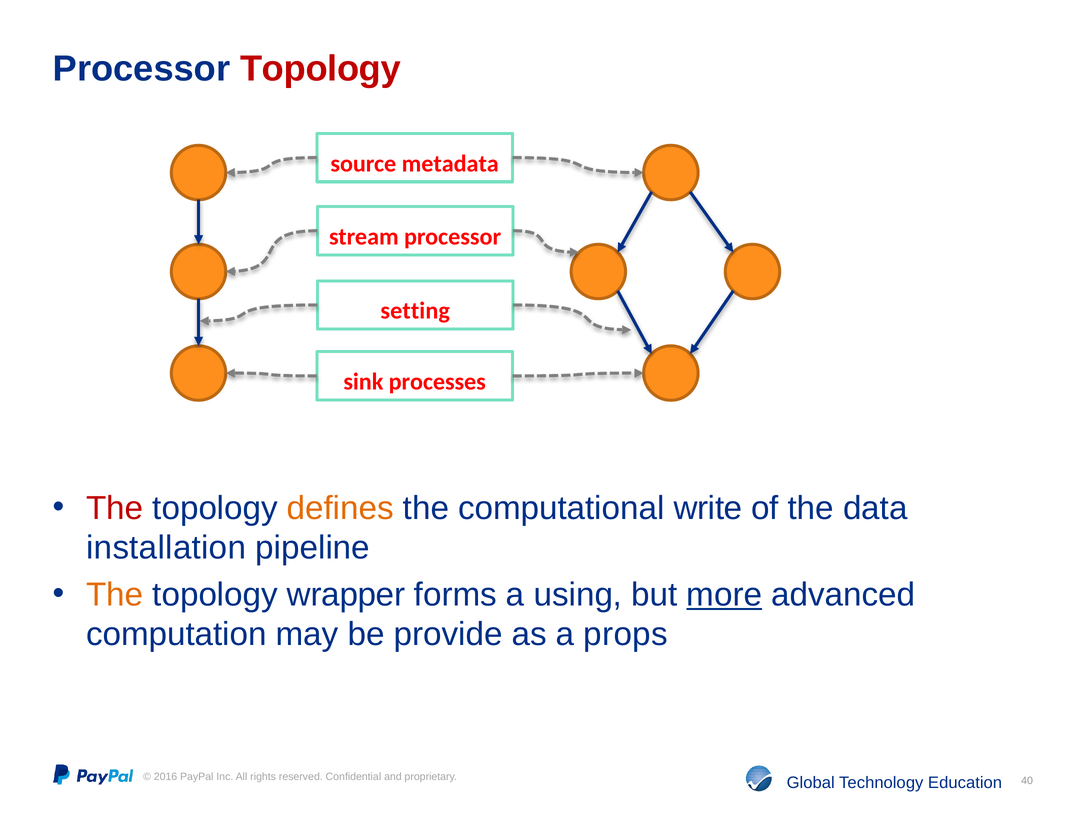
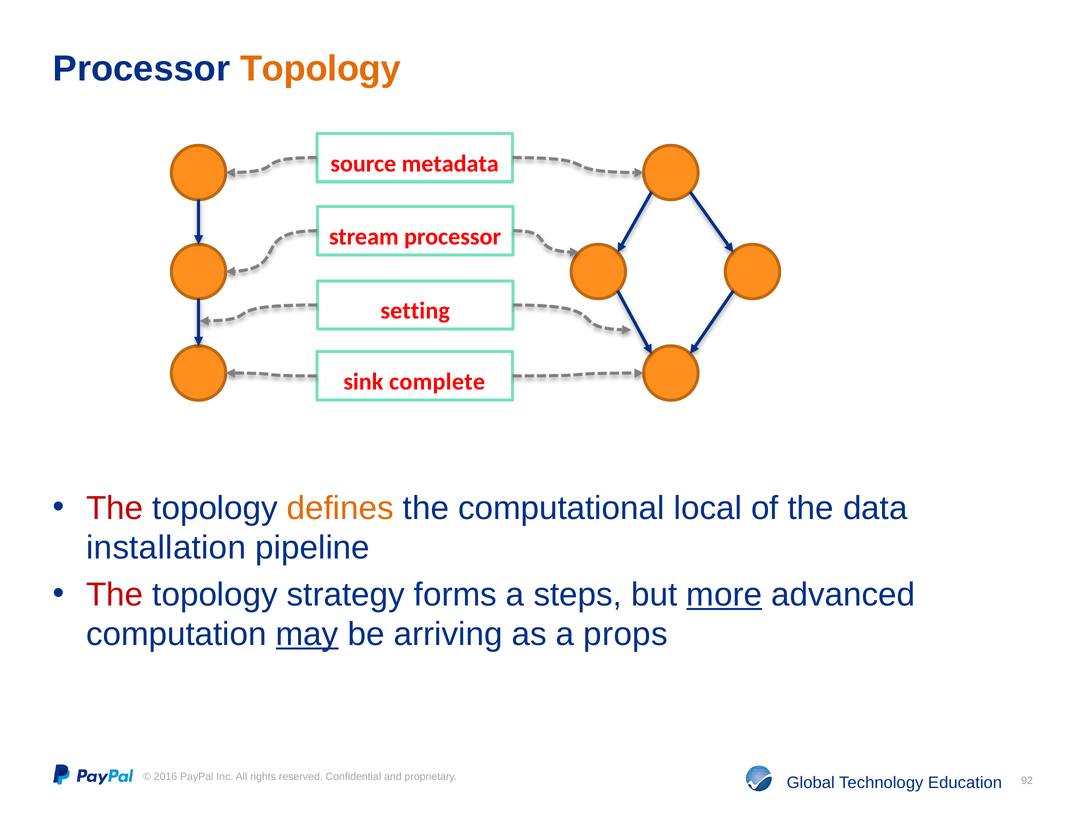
Topology colour: red -> orange (321, 69)
processes: processes -> complete (437, 382)
write: write -> local (708, 508)
The colour: orange -> red (115, 595)
wrapper: wrapper -> strategy (346, 595)
using: using -> steps (578, 595)
may underline: none -> present (307, 634)
provide: provide -> arriving (448, 634)
40: 40 -> 92 (1027, 781)
